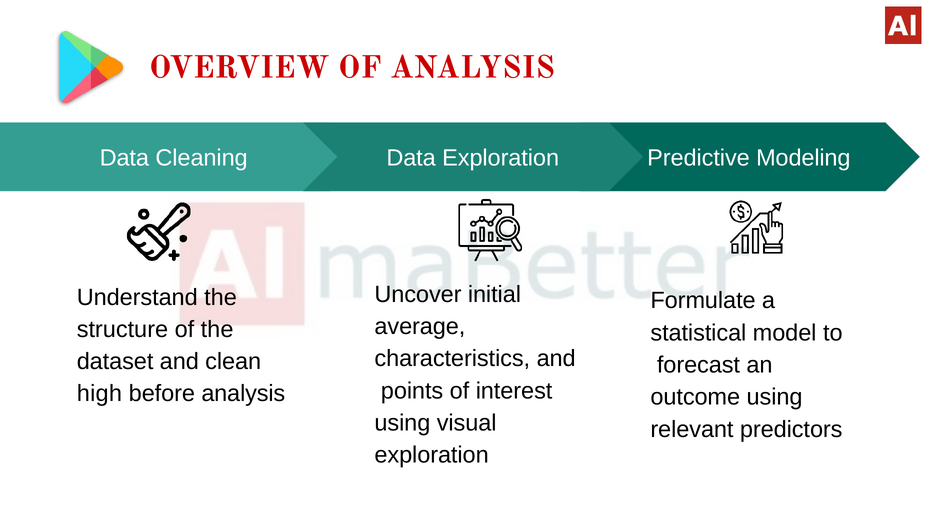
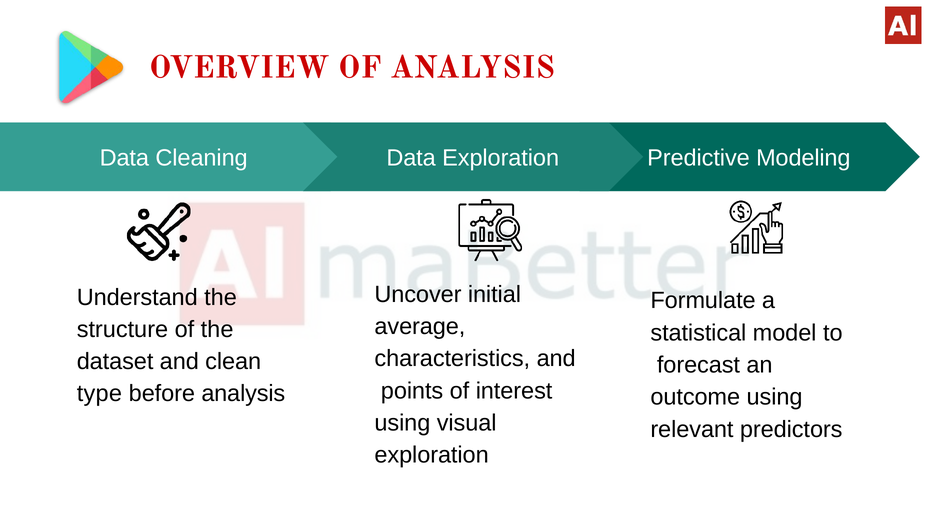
high: high -> type (99, 394)
